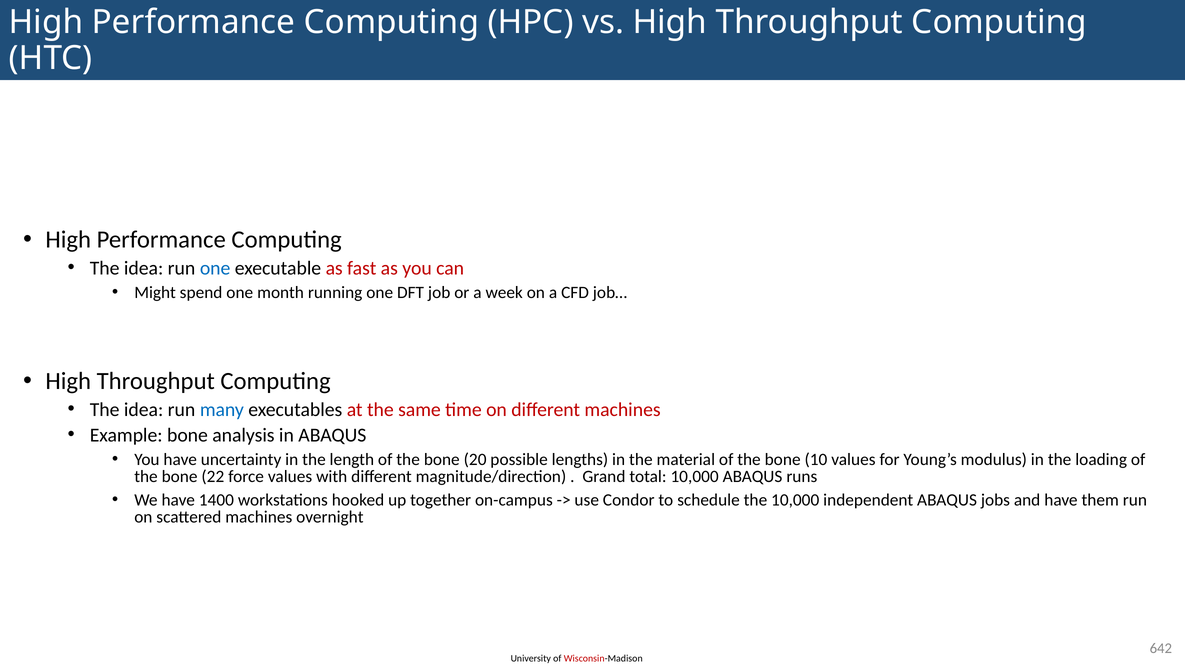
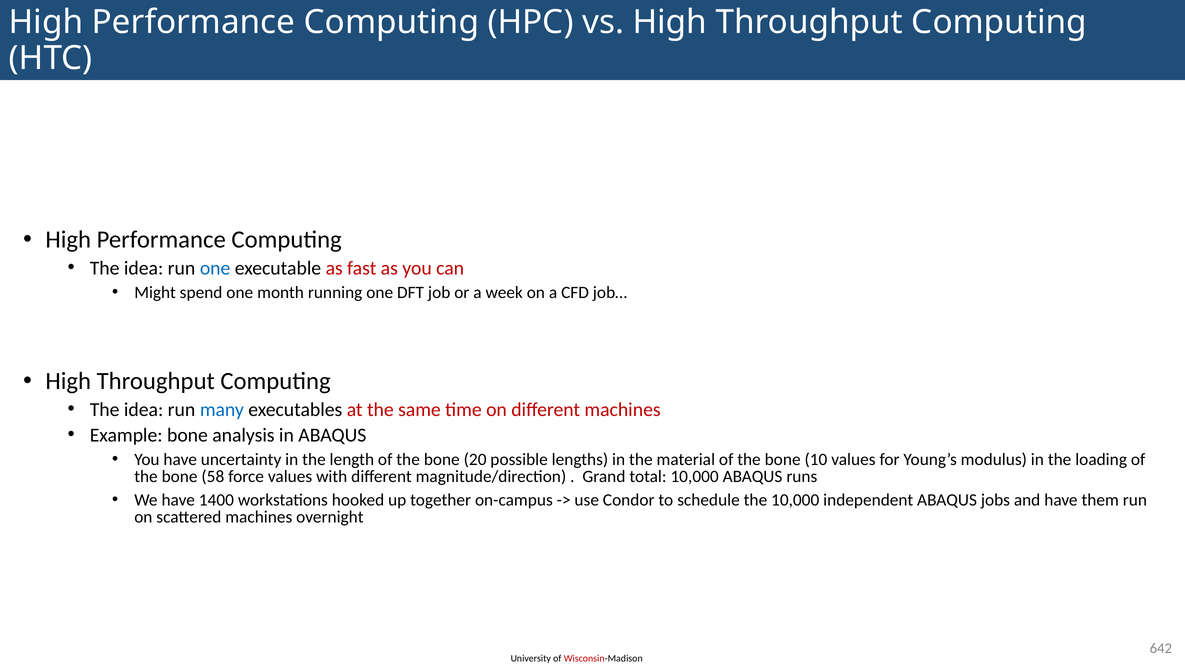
22: 22 -> 58 (213, 476)
